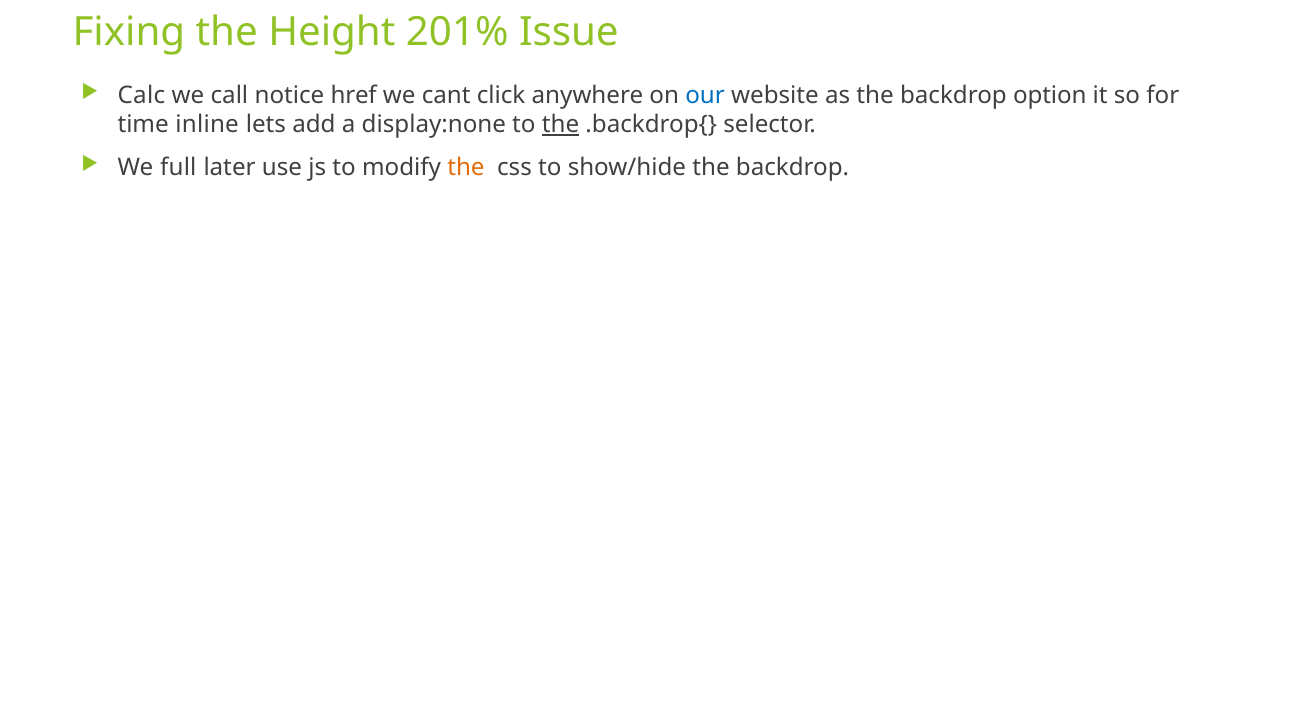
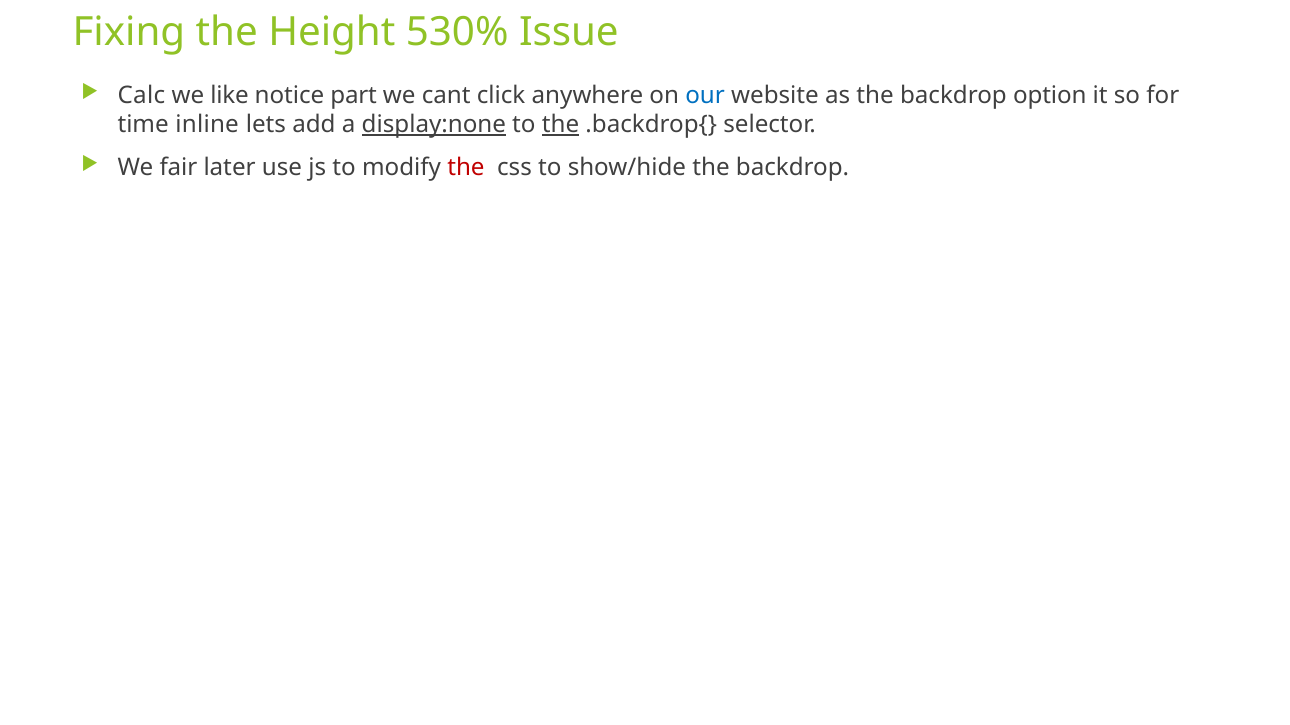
201%: 201% -> 530% (457, 32)
call: call -> like (230, 96)
href: href -> part (354, 96)
display:none underline: none -> present (434, 125)
full: full -> fair (178, 167)
the colour: orange -> red (466, 167)
